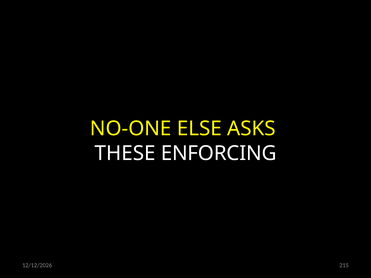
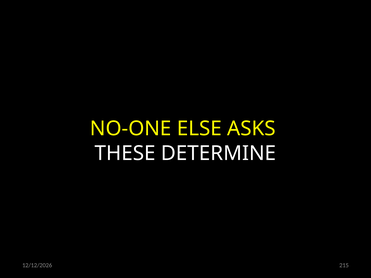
ENFORCING: ENFORCING -> DETERMINE (219, 153)
